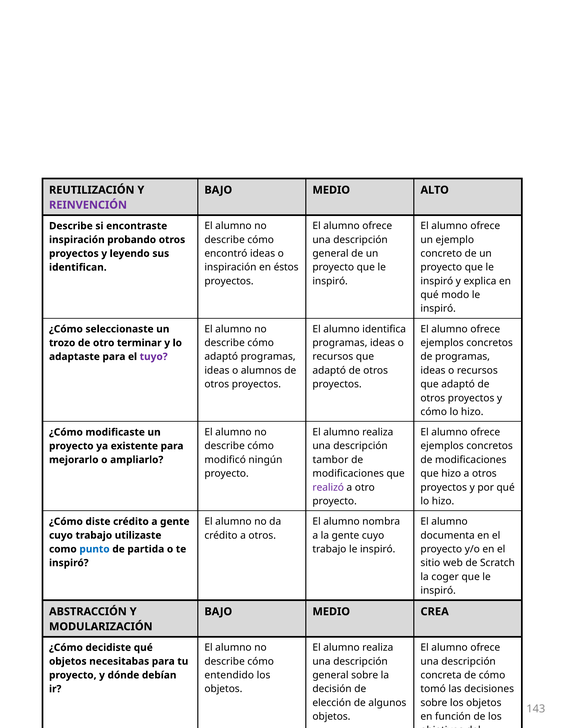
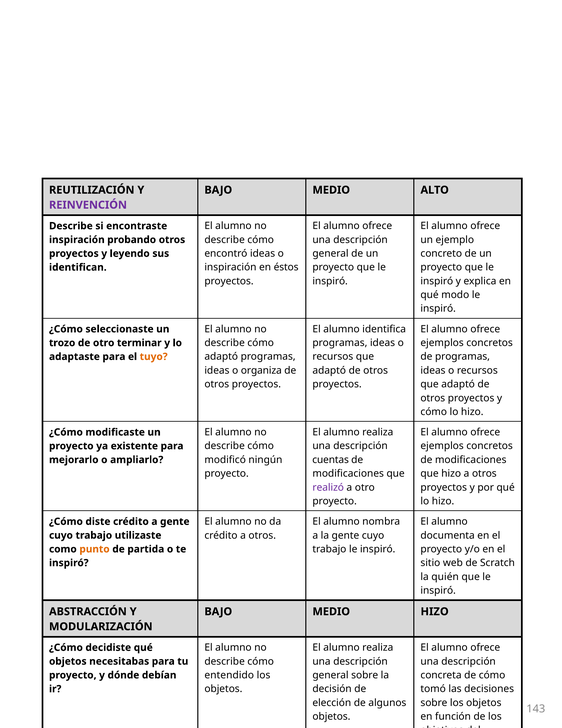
tuyo colour: purple -> orange (154, 356)
alumnos: alumnos -> organiza (261, 370)
tambor: tambor -> cuentas (331, 459)
punto colour: blue -> orange (95, 549)
coger: coger -> quién (445, 576)
MEDIO CREA: CREA -> HIZO (435, 611)
